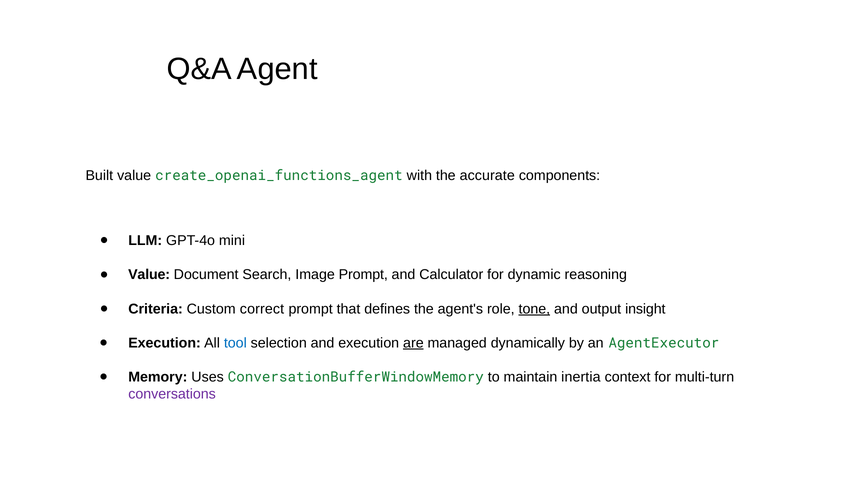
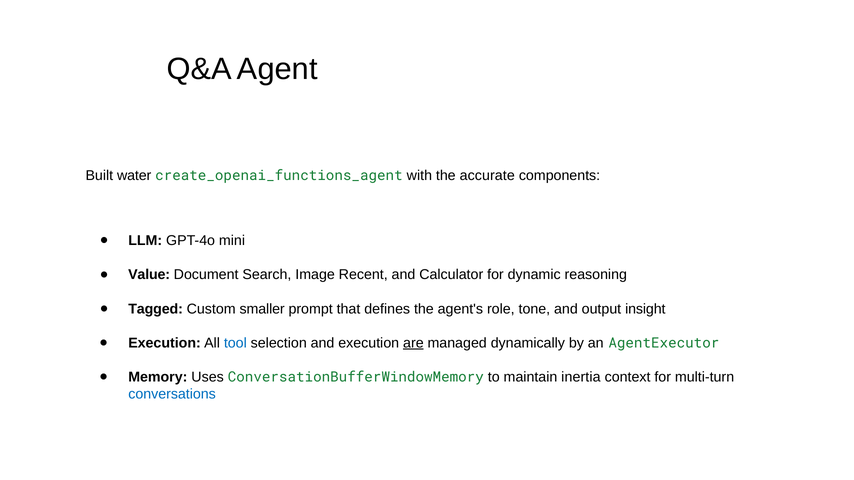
Built value: value -> water (134, 176)
Image Prompt: Prompt -> Recent (363, 275)
Criteria: Criteria -> Tagged (156, 309)
correct: correct -> smaller (262, 309)
tone underline: present -> none (534, 309)
conversations colour: purple -> blue (172, 394)
